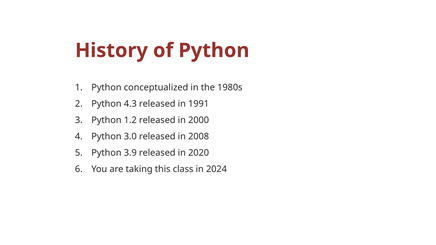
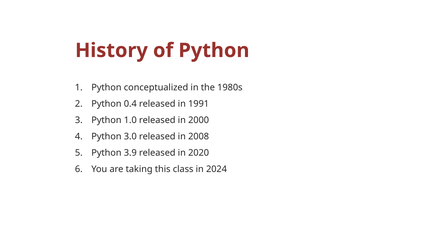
4.3: 4.3 -> 0.4 (130, 104)
1.2: 1.2 -> 1.0 (130, 120)
